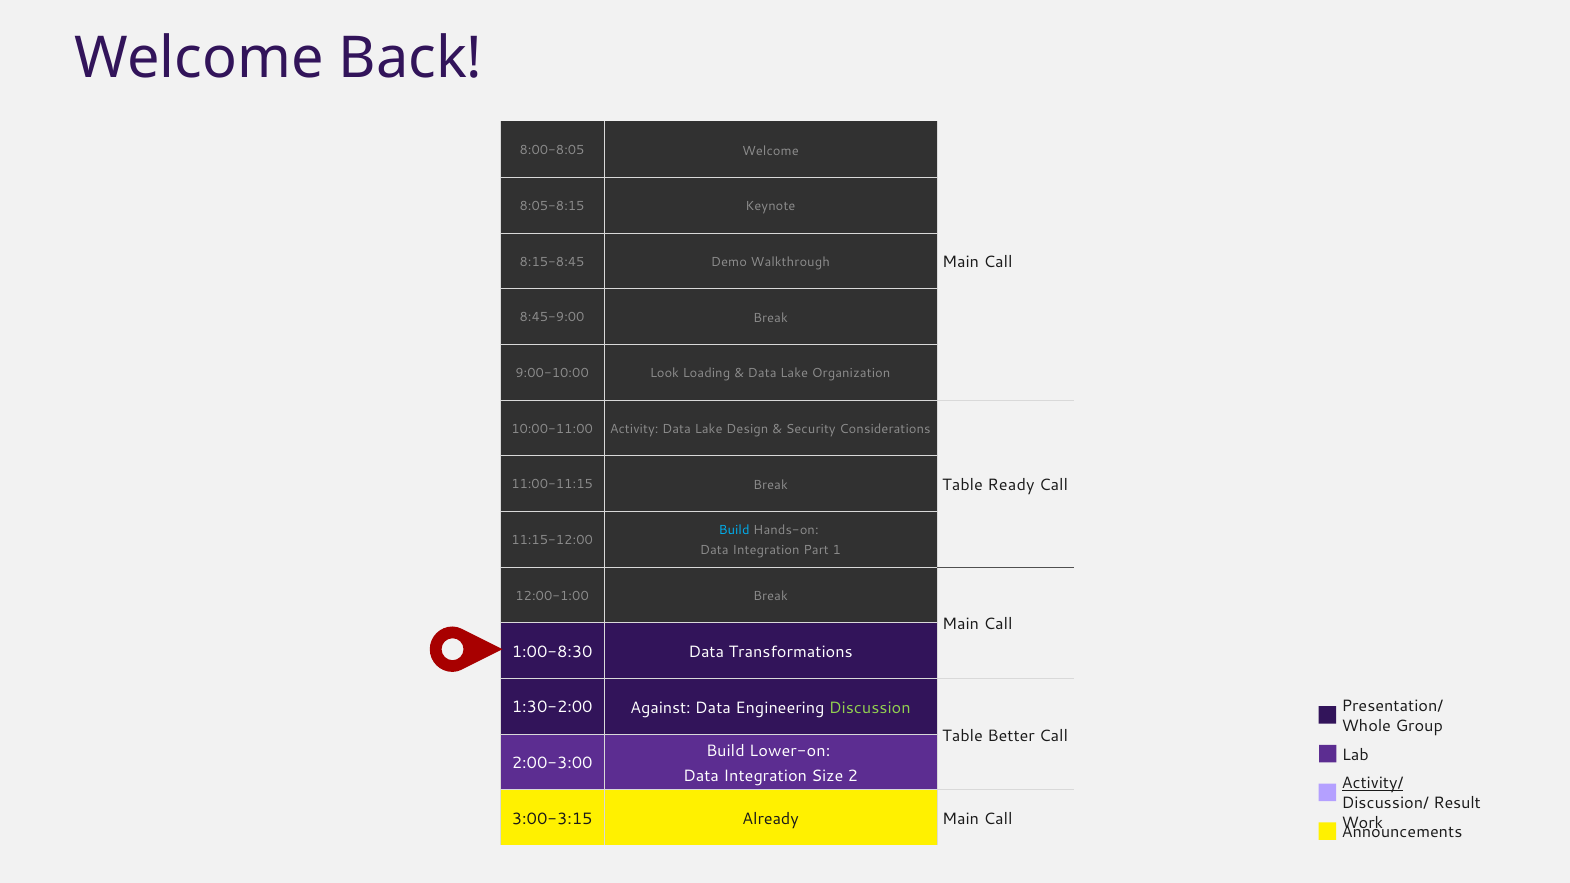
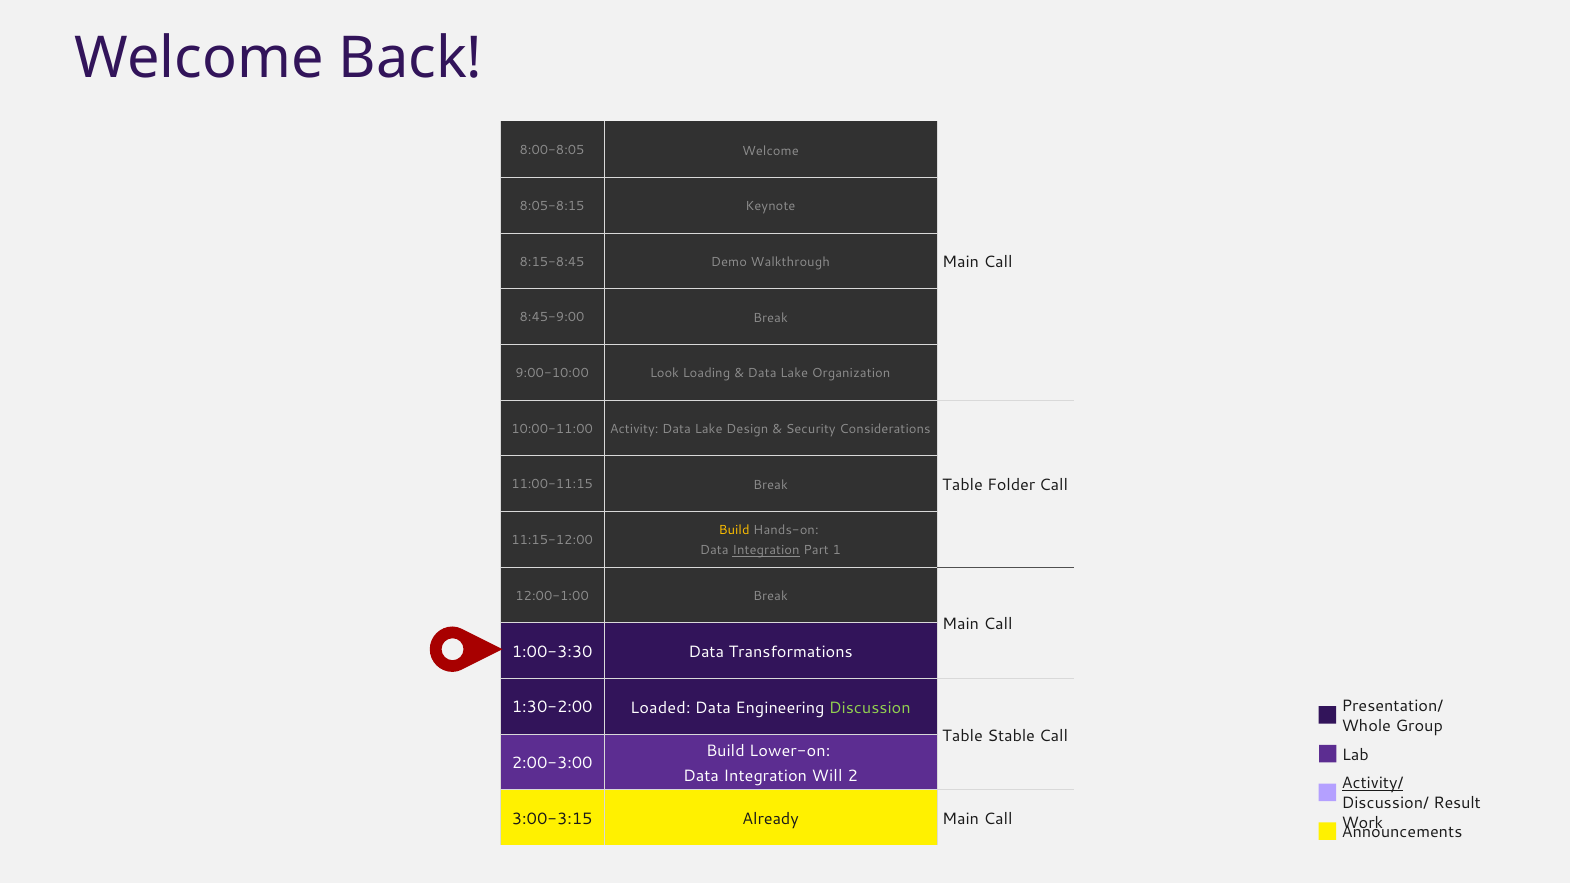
Ready: Ready -> Folder (1011, 485)
Build colour: light blue -> yellow (734, 531)
Integration underline: none -> present (766, 551)
1:00-8:30: 1:00-8:30 -> 1:00-3:30 (552, 652)
Against: Against -> Loaded (660, 708)
Better: Better -> Stable (1011, 736)
Size: Size -> Will (827, 776)
